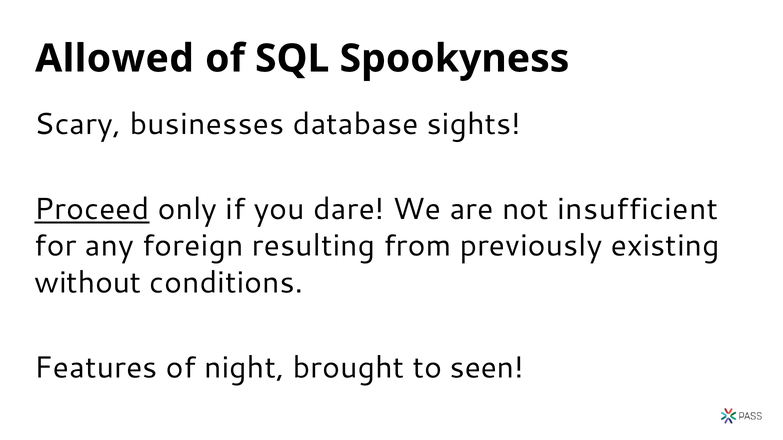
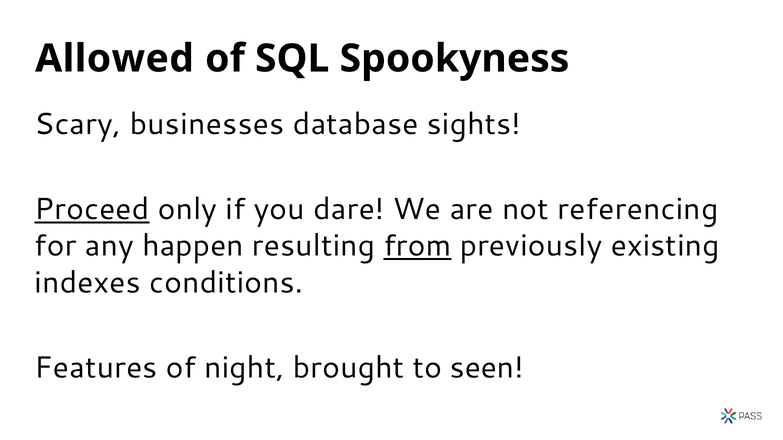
insufficient: insufficient -> referencing (638, 210)
foreign: foreign -> happen (193, 246)
from underline: none -> present (417, 246)
without: without -> indexes (88, 283)
